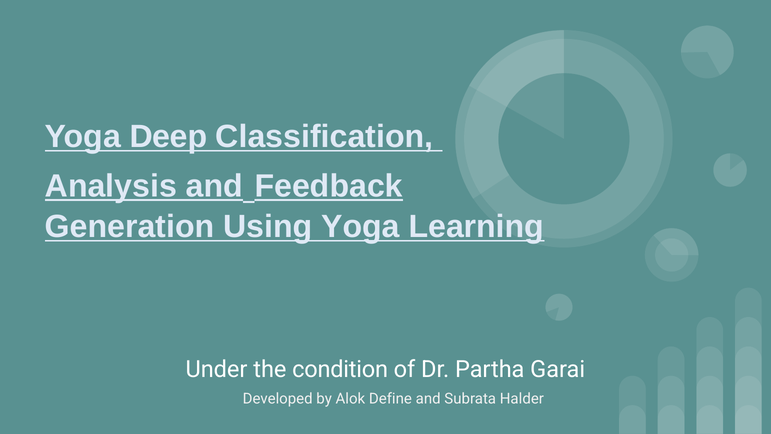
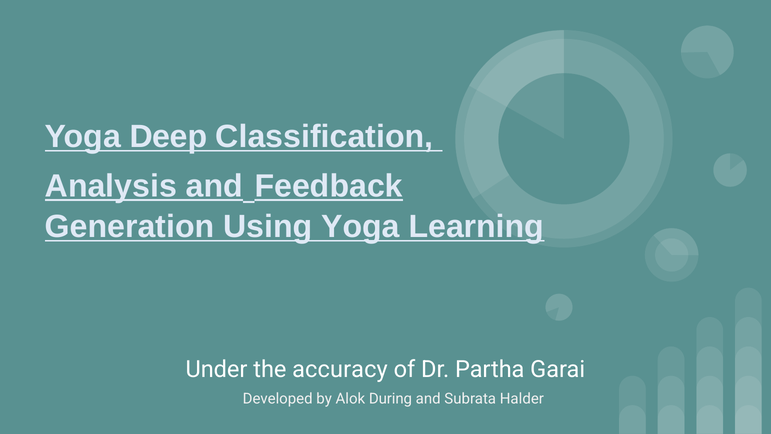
condition: condition -> accuracy (340, 369)
Define: Define -> During (390, 399)
